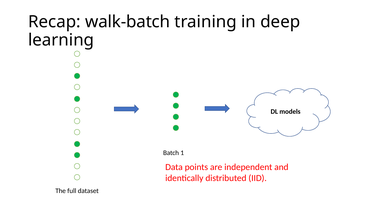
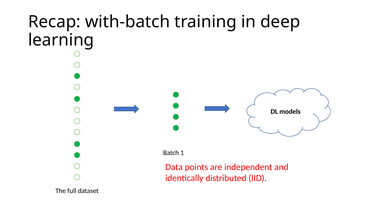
walk-batch: walk-batch -> with-batch (128, 22)
